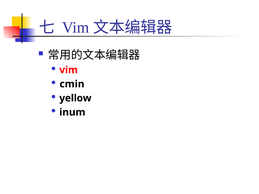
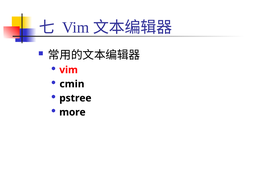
yellow: yellow -> pstree (75, 98)
inum: inum -> more (72, 112)
